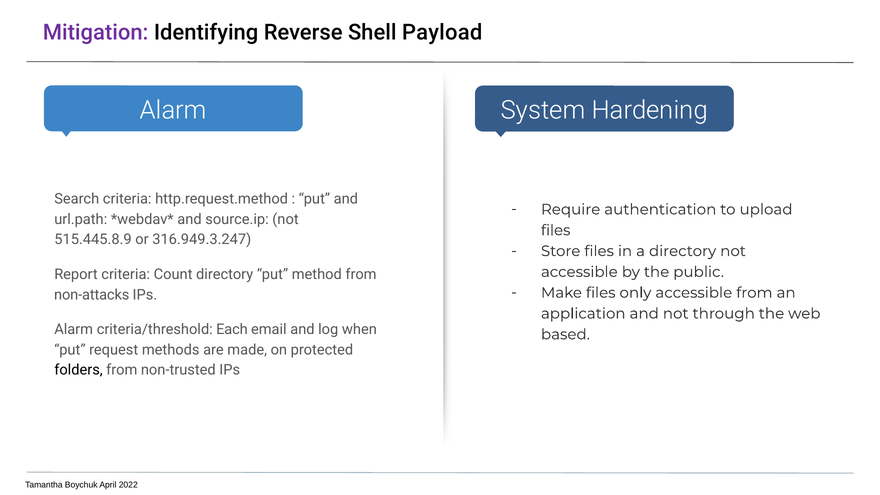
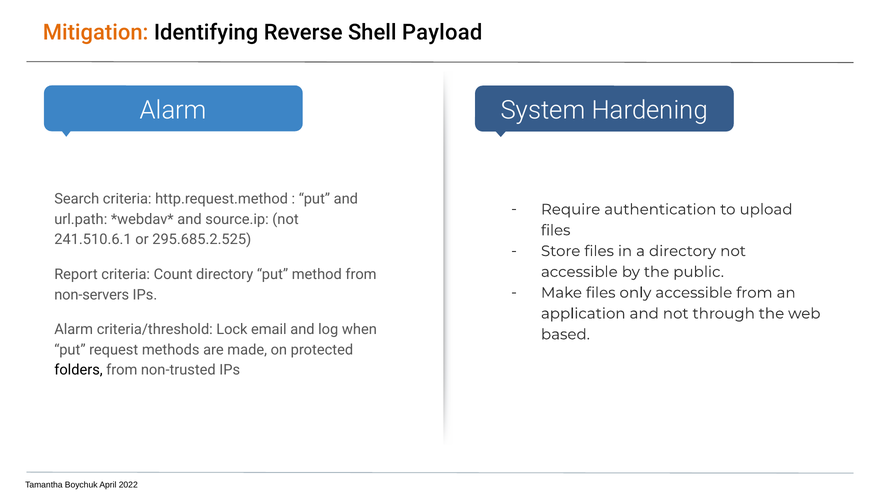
Mitigation colour: purple -> orange (96, 32)
515.445.8.9: 515.445.8.9 -> 241.510.6.1 (93, 240)
316.949.3.247: 316.949.3.247 -> 295.685.2.525 (202, 240)
non-attacks: non-attacks -> non-servers (92, 295)
Each: Each -> Lock (232, 330)
